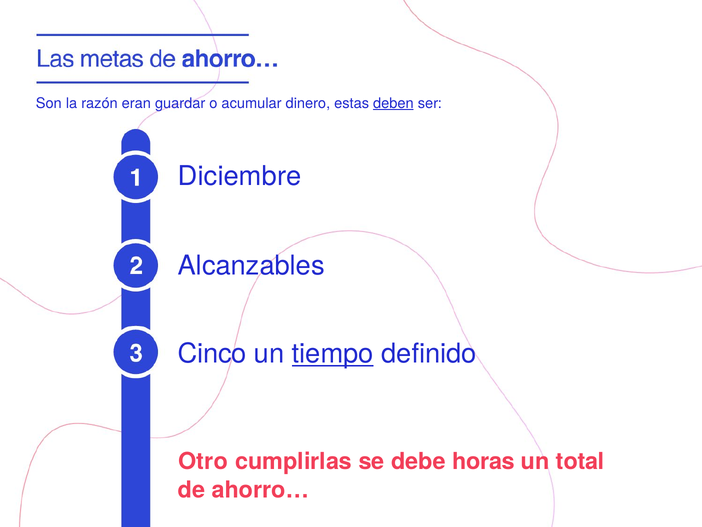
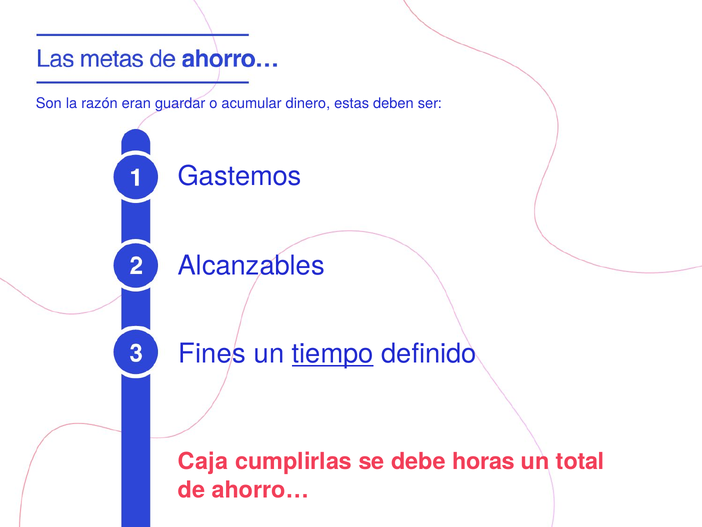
deben underline: present -> none (393, 103)
Diciembre: Diciembre -> Gastemos (240, 176)
Cinco: Cinco -> Fines (212, 354)
Otro: Otro -> Caja (203, 461)
